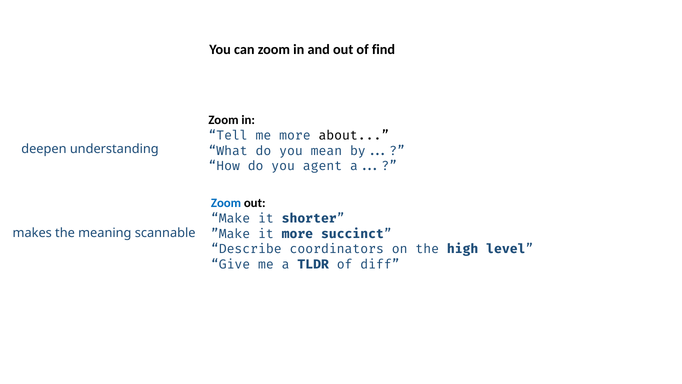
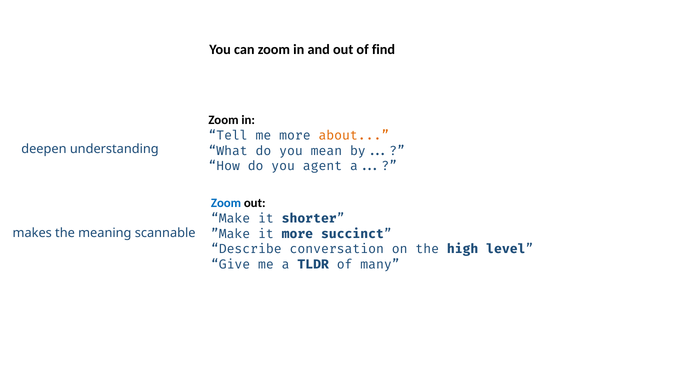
about colour: black -> orange (354, 135)
coordinators: coordinators -> conversation (337, 249)
diff: diff -> many (380, 264)
